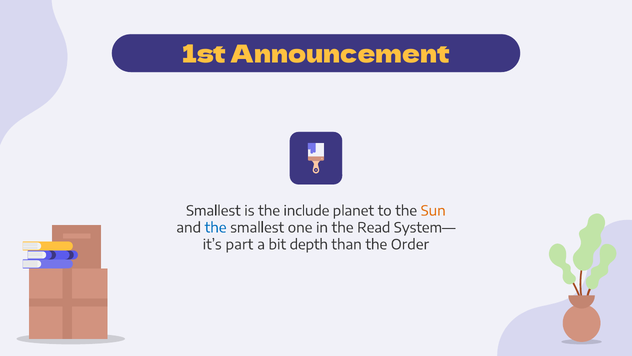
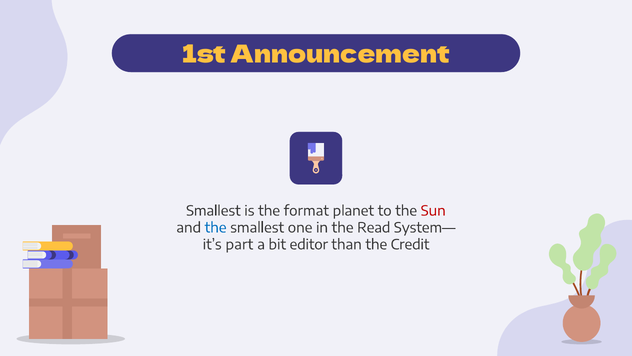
include: include -> format (306, 211)
Sun colour: orange -> red (433, 211)
depth: depth -> editor (309, 244)
Order: Order -> Credit (410, 244)
